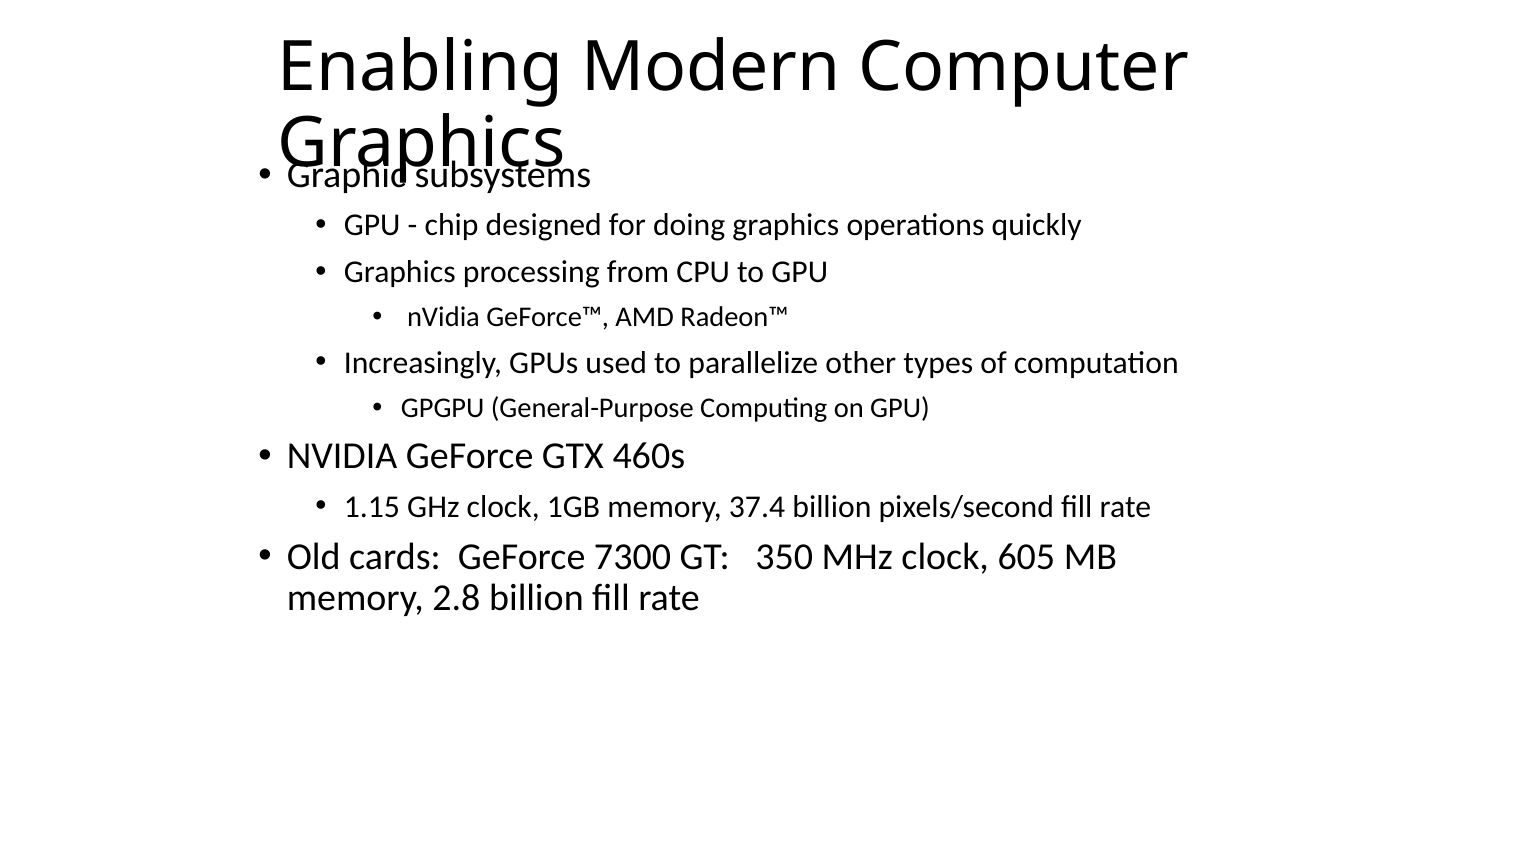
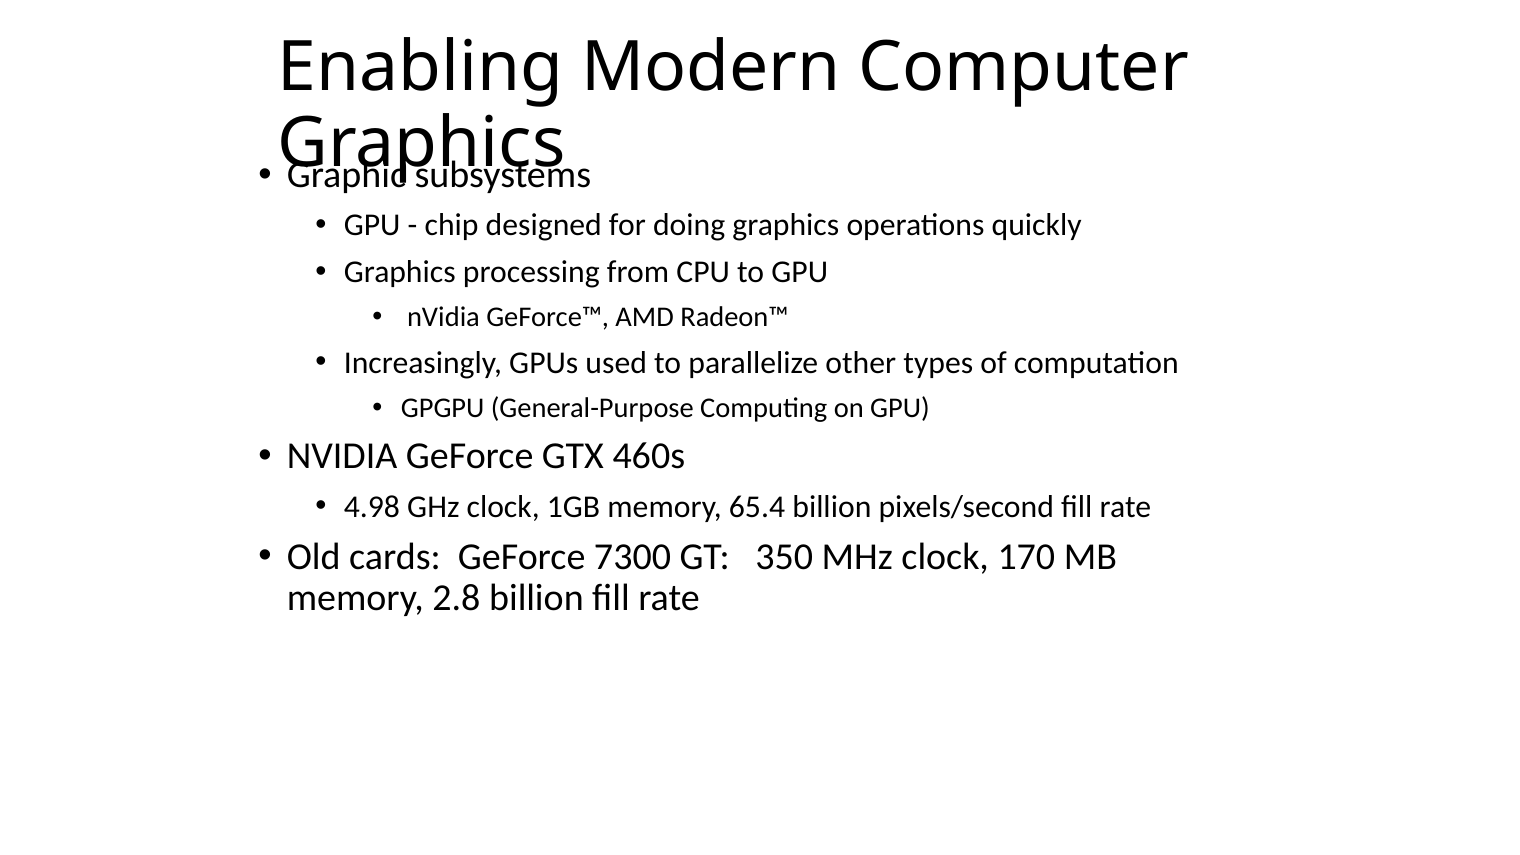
1.15: 1.15 -> 4.98 (372, 507)
37.4: 37.4 -> 65.4 (757, 507)
605: 605 -> 170 (1026, 557)
